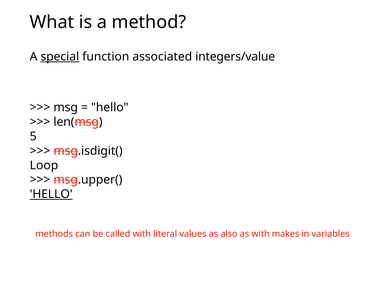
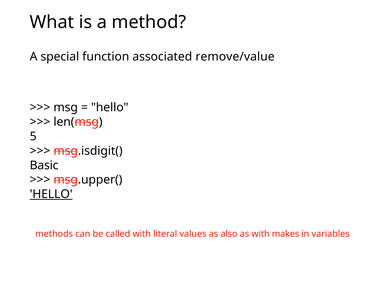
special underline: present -> none (60, 57)
integers/value: integers/value -> remove/value (235, 57)
Loop: Loop -> Basic (44, 165)
